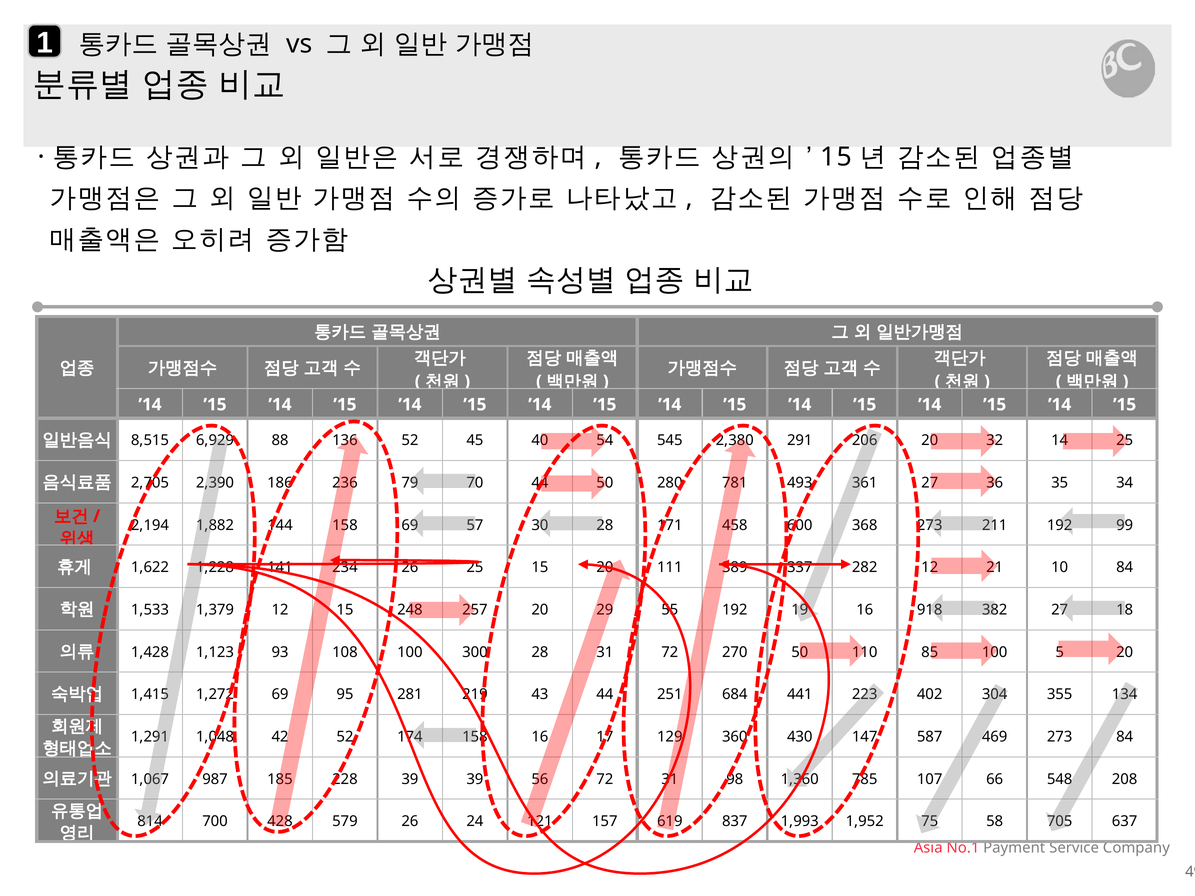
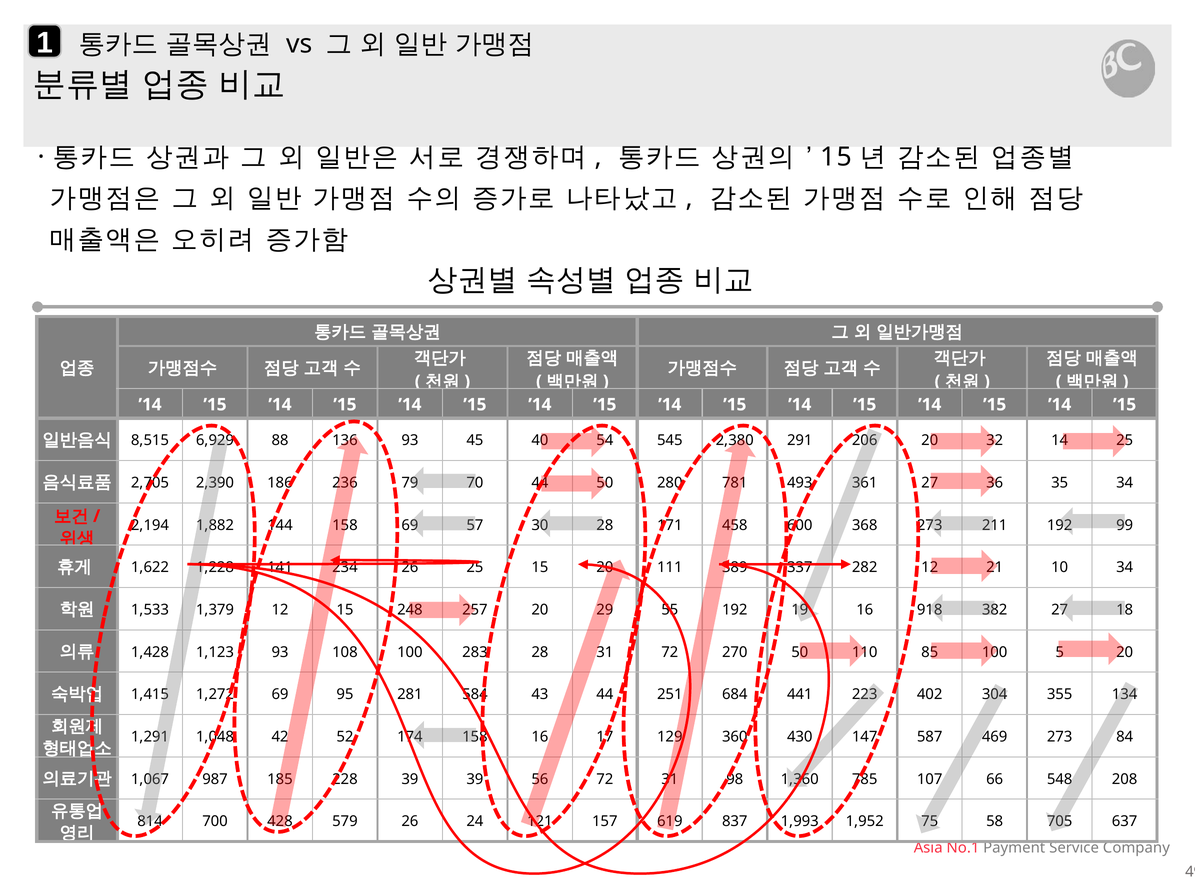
52: 52 -> 93 (410, 441)
10 84: 84 -> 34 (1125, 568)
300: 300 -> 283 (475, 652)
219: 219 -> 584 (475, 695)
